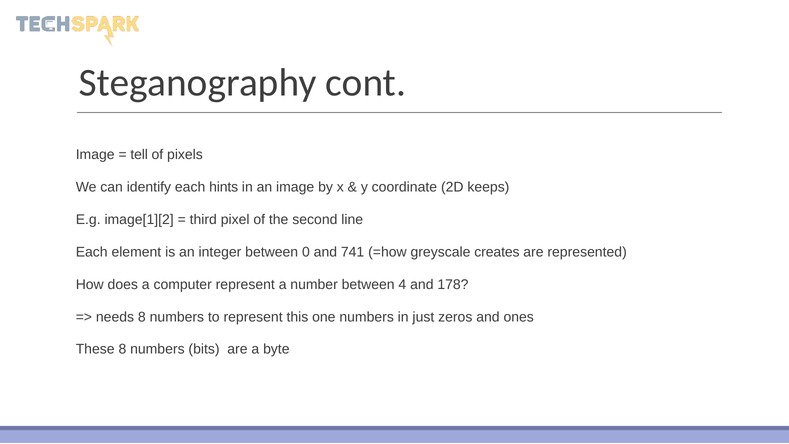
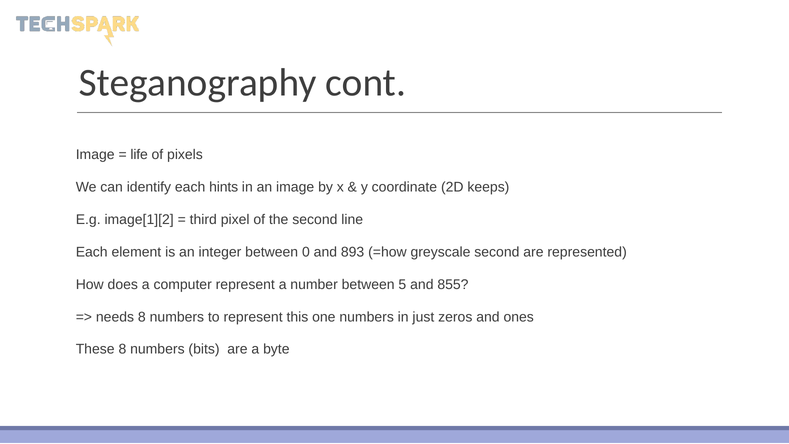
tell: tell -> life (139, 155)
741: 741 -> 893 (353, 252)
greyscale creates: creates -> second (497, 252)
4: 4 -> 5 (402, 284)
178: 178 -> 855 (453, 284)
